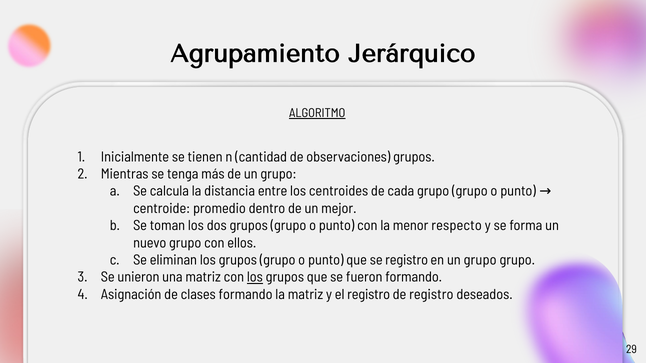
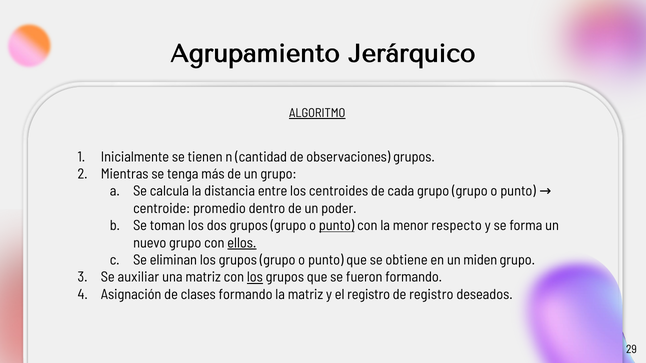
mejor: mejor -> poder (339, 209)
punto underline: none -> present (337, 226)
ellos underline: none -> present (242, 243)
se registro: registro -> obtiene (407, 260)
en un grupo: grupo -> miden (480, 260)
unieron: unieron -> auxiliar (138, 277)
